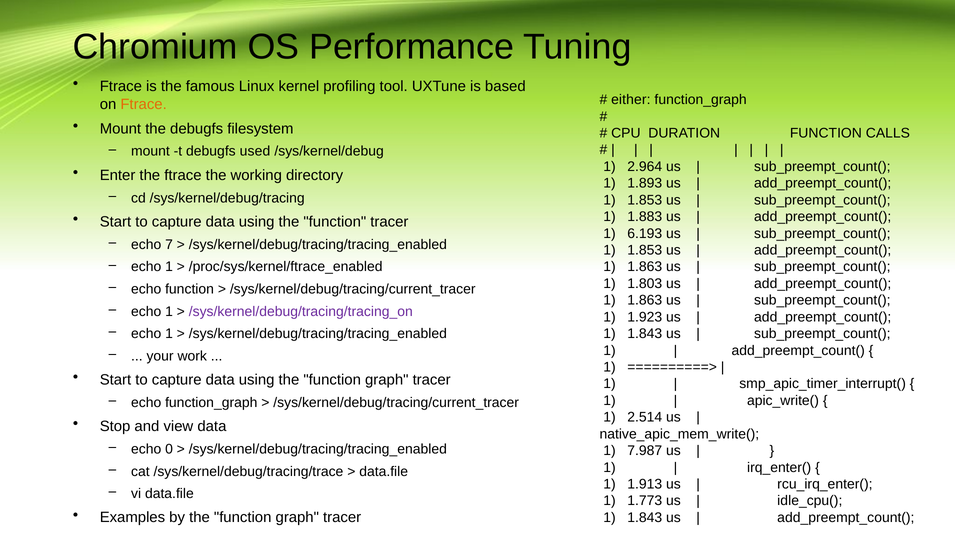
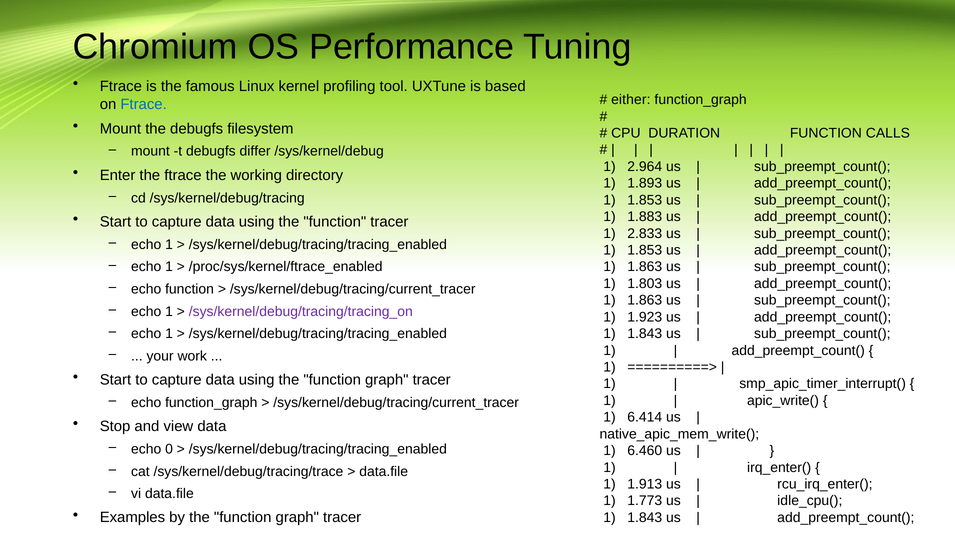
Ftrace colour: orange -> blue (144, 104)
used: used -> differ (255, 151)
6.193: 6.193 -> 2.833 (645, 234)
7: 7 -> 1 (169, 245)
2.514: 2.514 -> 6.414 (645, 417)
7.987: 7.987 -> 6.460 (645, 451)
